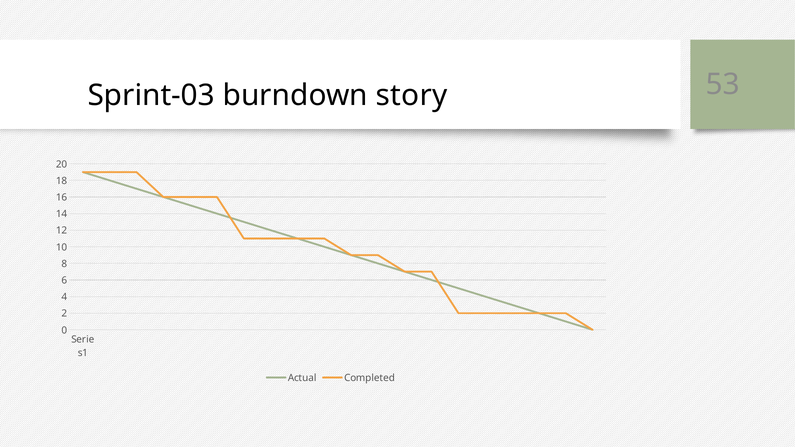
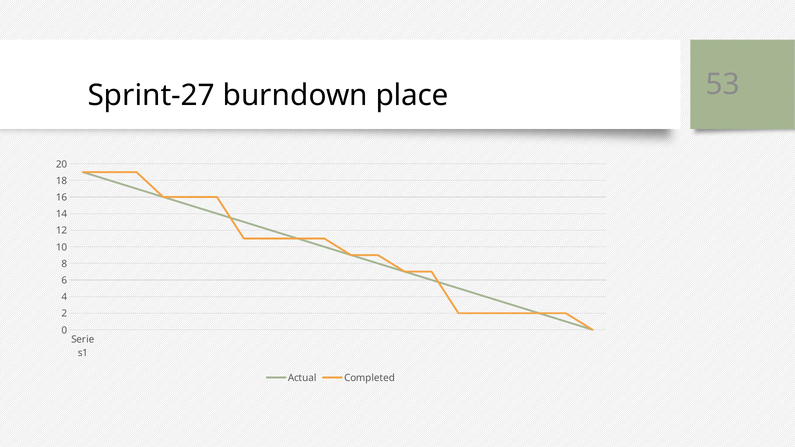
Sprint-03: Sprint-03 -> Sprint-27 (151, 95)
story: story -> place (412, 95)
